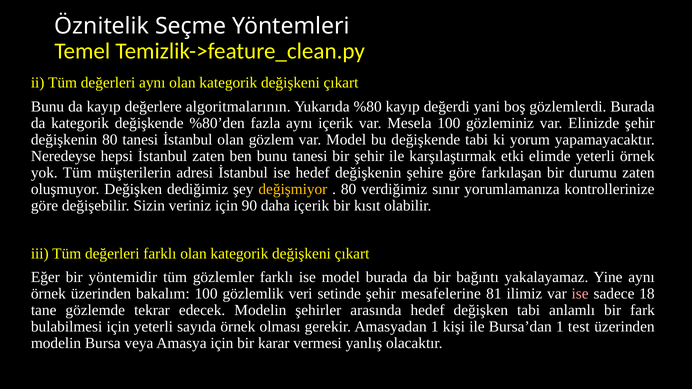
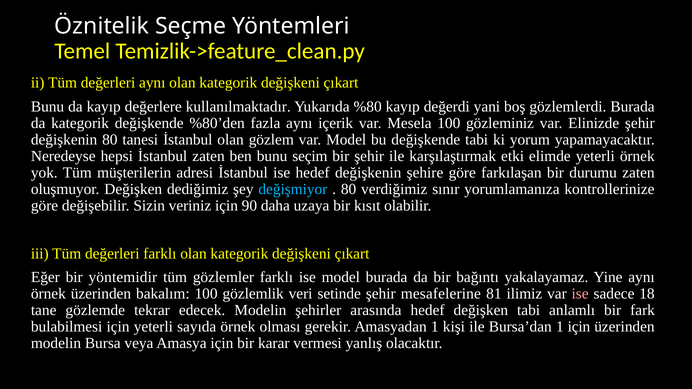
algoritmalarının: algoritmalarının -> kullanılmaktadır (238, 107)
bunu tanesi: tanesi -> seçim (310, 156)
değişmiyor colour: yellow -> light blue (293, 189)
daha içerik: içerik -> uzaya (312, 206)
1 test: test -> için (579, 327)
